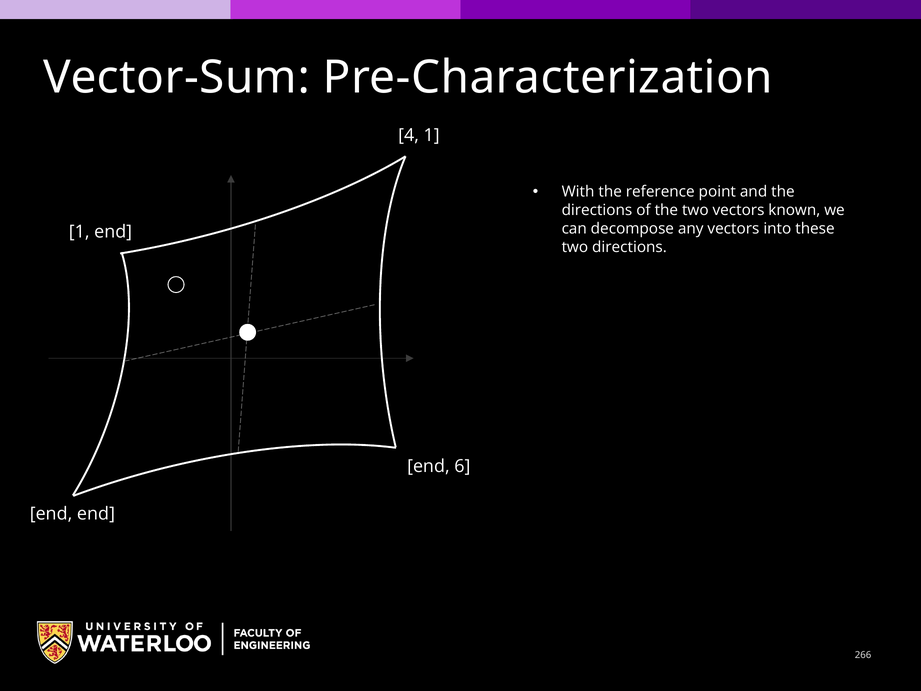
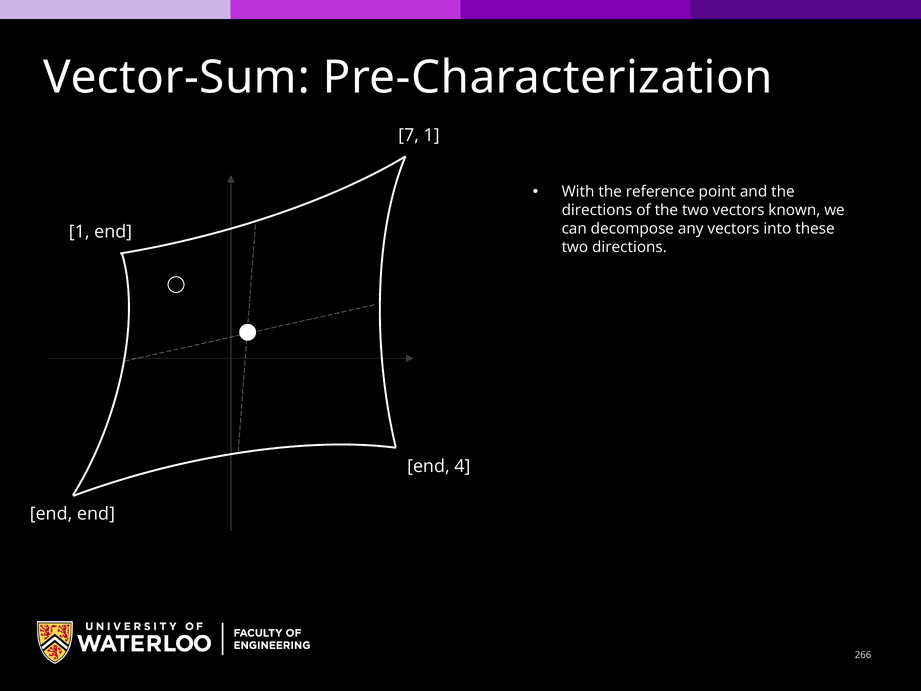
4: 4 -> 7 (409, 135)
6: 6 -> 4 (462, 466)
